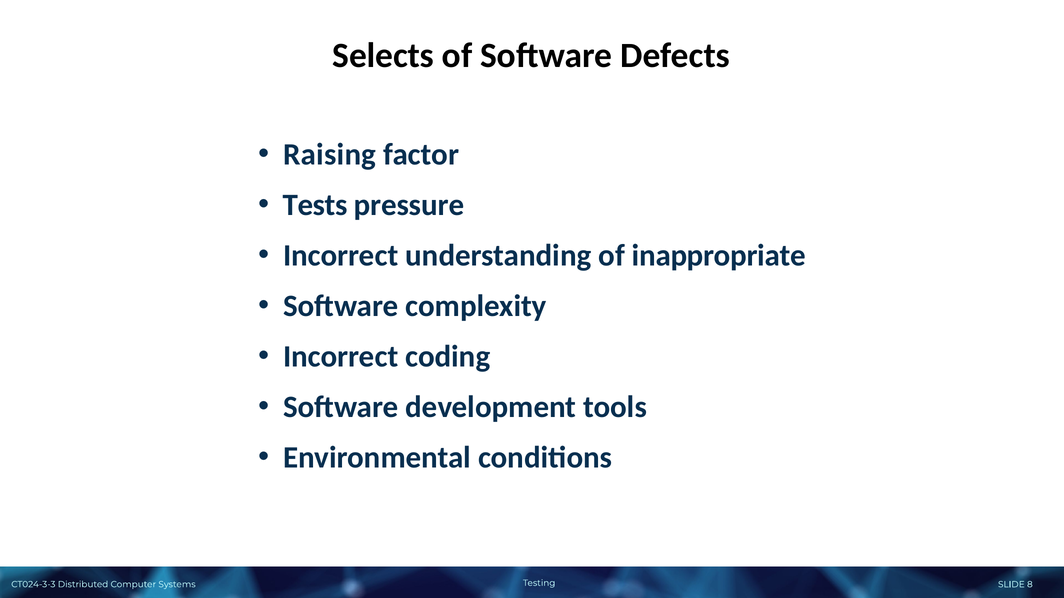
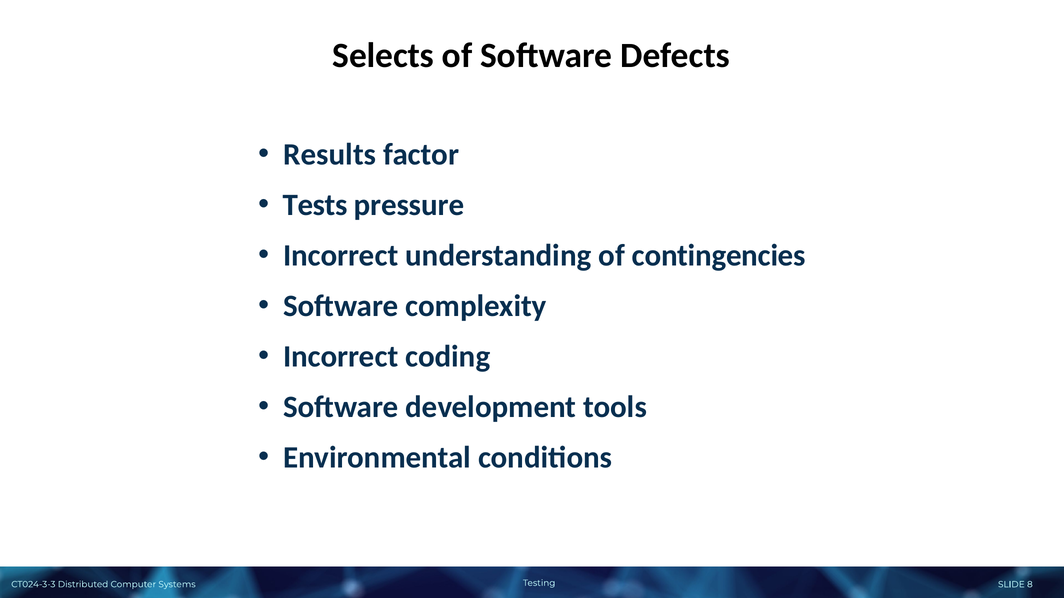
Raising: Raising -> Results (330, 155)
inappropriate: inappropriate -> contingencies (719, 256)
